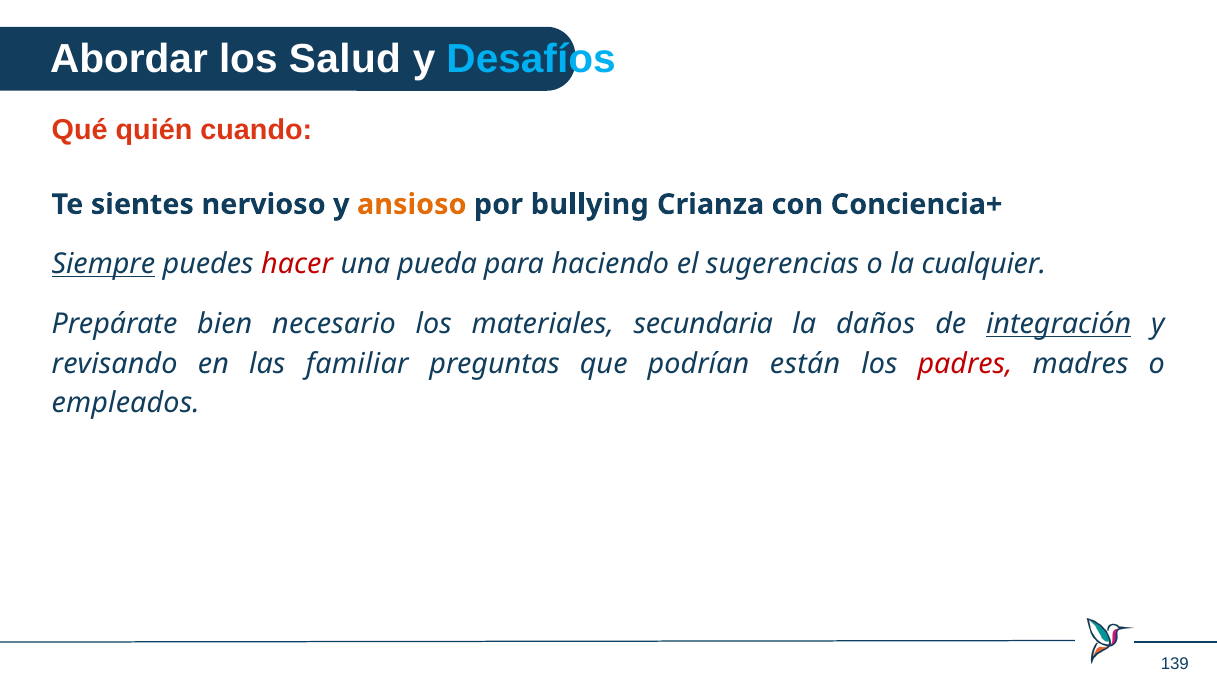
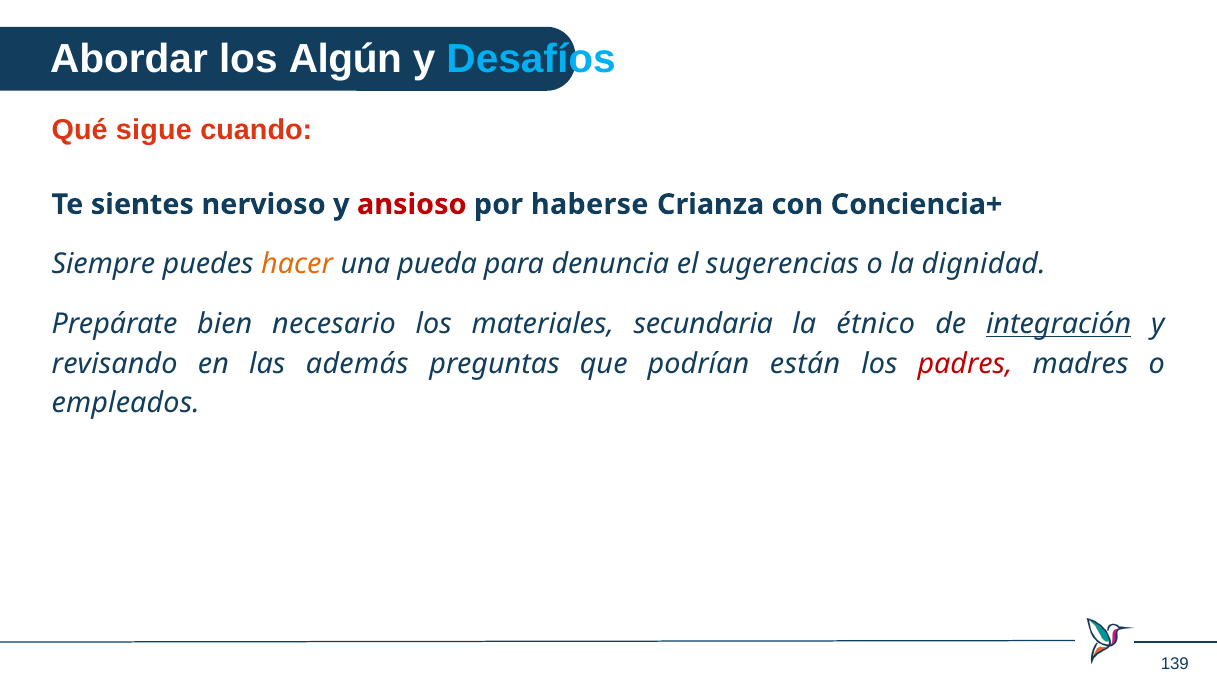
Salud: Salud -> Algún (345, 60)
quién: quién -> sigue (154, 130)
ansioso colour: orange -> red (412, 205)
bullying: bullying -> haberse (590, 205)
Siempre underline: present -> none (103, 264)
hacer colour: red -> orange (297, 264)
haciendo: haciendo -> denuncia (610, 264)
cualquier: cualquier -> dignidad (984, 264)
daños: daños -> étnico (876, 324)
familiar: familiar -> además (357, 364)
